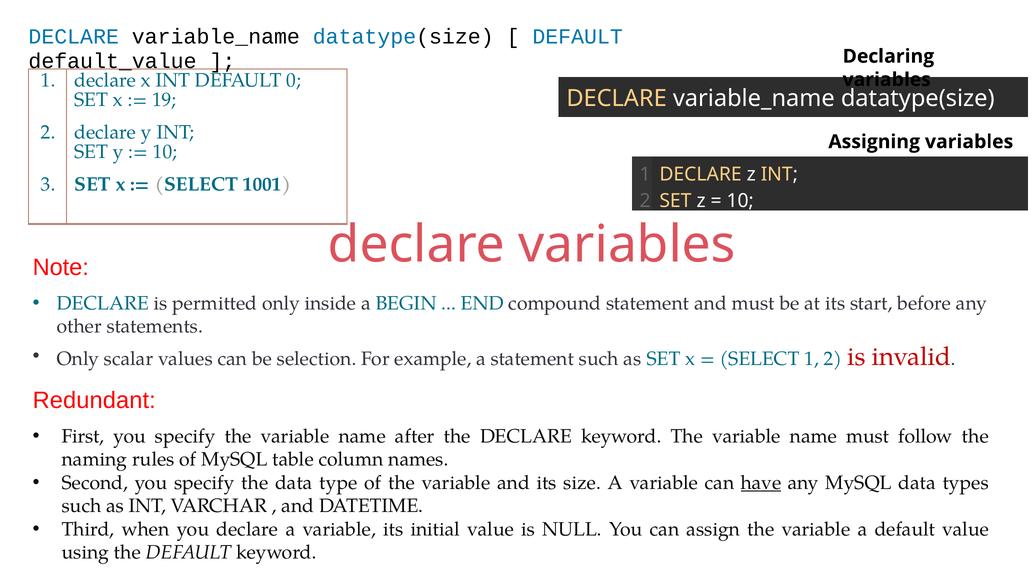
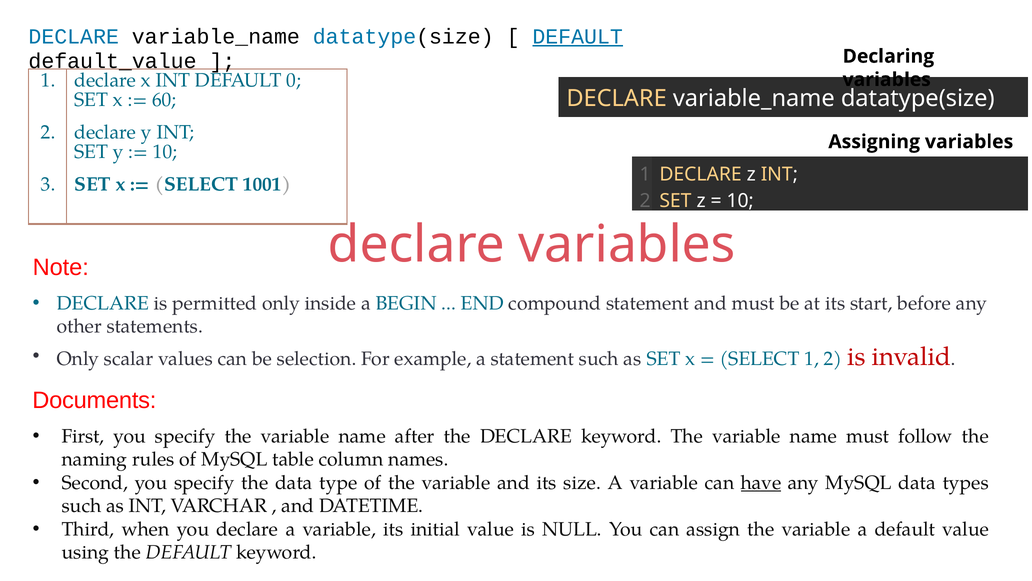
DEFAULT underline: none -> present (578, 37)
19: 19 -> 60 (164, 100)
Redundant: Redundant -> Documents (94, 400)
